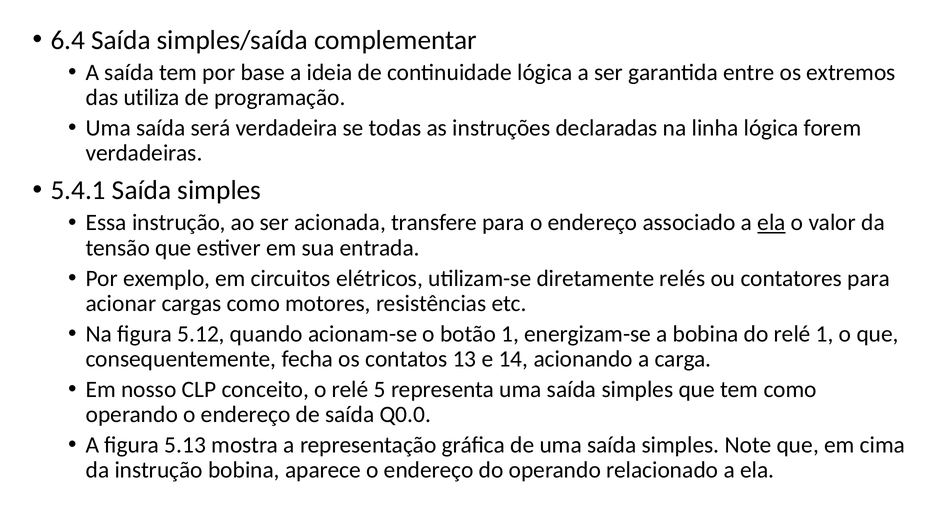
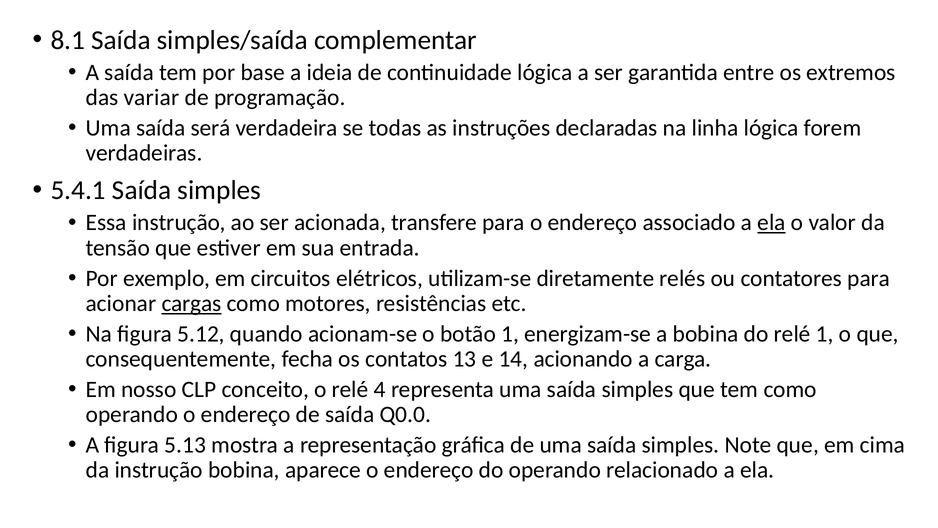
6.4: 6.4 -> 8.1 (68, 40)
utiliza: utiliza -> variar (152, 98)
cargas underline: none -> present (192, 303)
5: 5 -> 4 (380, 389)
